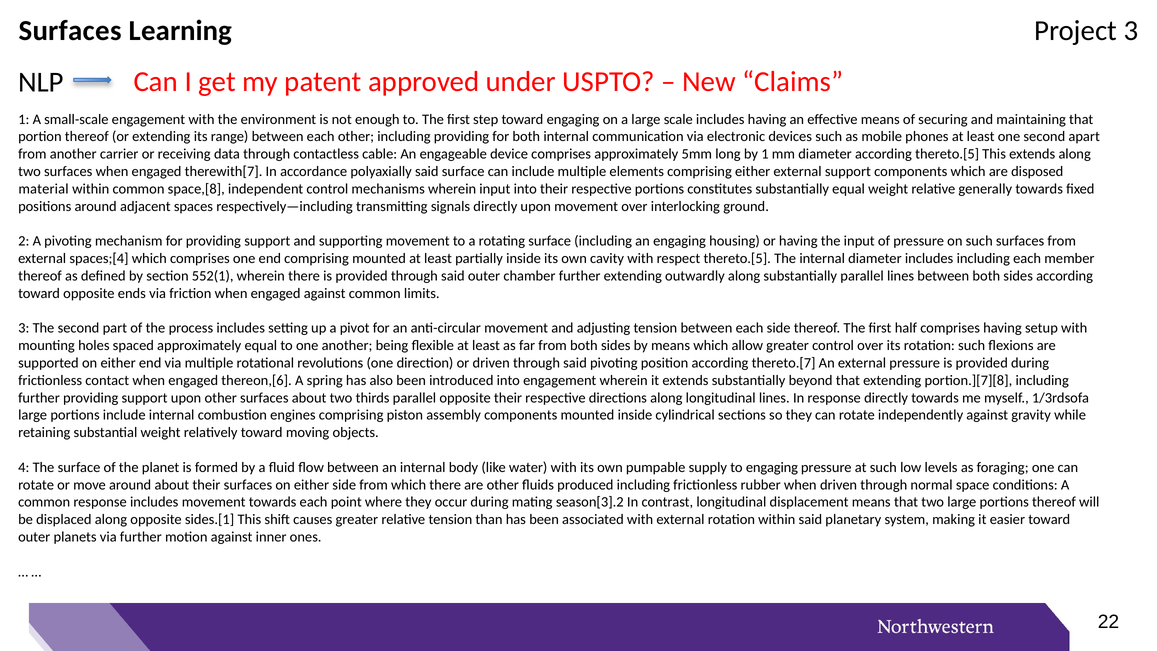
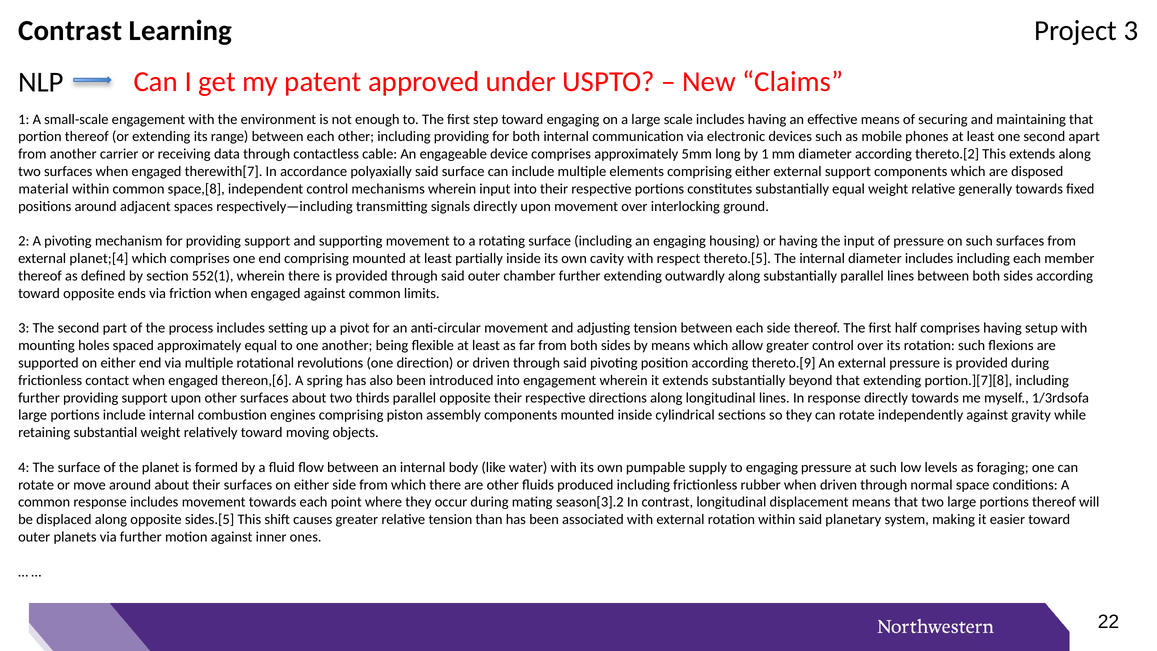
Surfaces: Surfaces -> Contrast (70, 31)
according thereto.[5: thereto.[5 -> thereto.[2 (947, 154)
spaces;[4: spaces;[4 -> planet;[4 (99, 258)
thereto.[7: thereto.[7 -> thereto.[9 (784, 363)
sides.[1: sides.[1 -> sides.[5 (210, 519)
